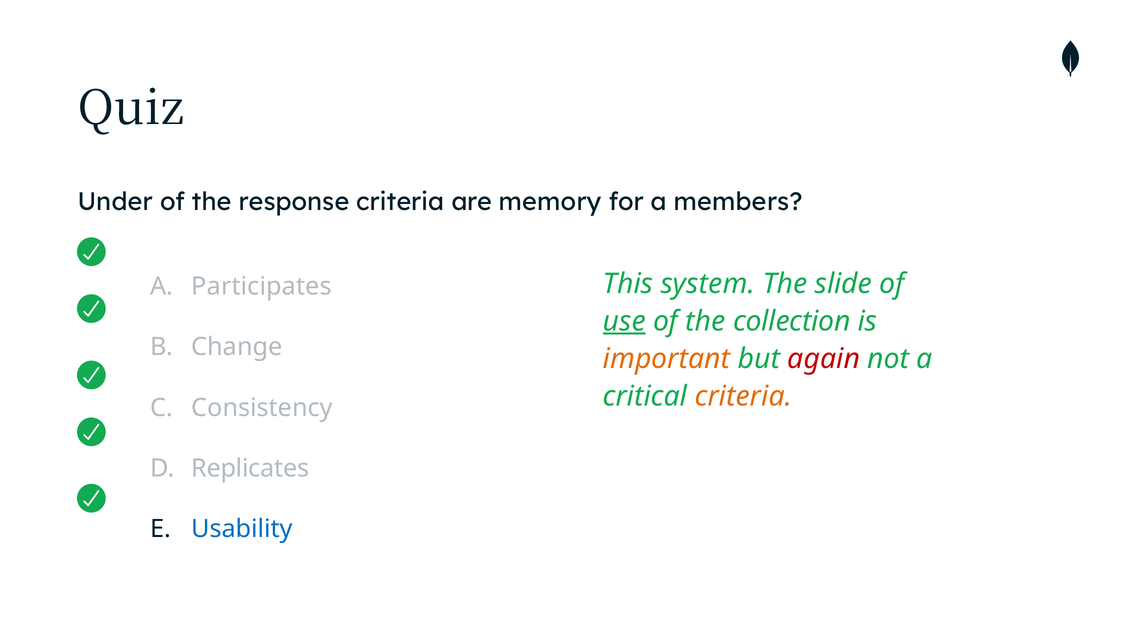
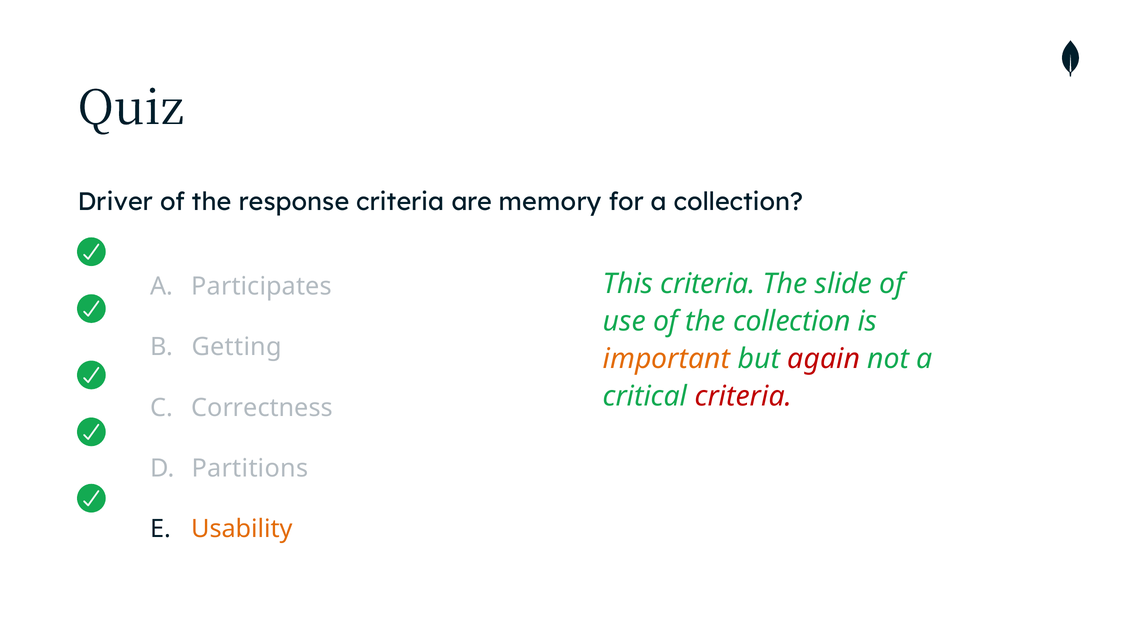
Under: Under -> Driver (115, 202)
a members: members -> collection (738, 202)
This system: system -> criteria (708, 284)
use underline: present -> none (624, 321)
Change: Change -> Getting (237, 347)
criteria colour: orange -> red (743, 396)
Consistency: Consistency -> Correctness (262, 408)
Replicates: Replicates -> Partitions (250, 468)
Usability colour: blue -> orange (242, 529)
